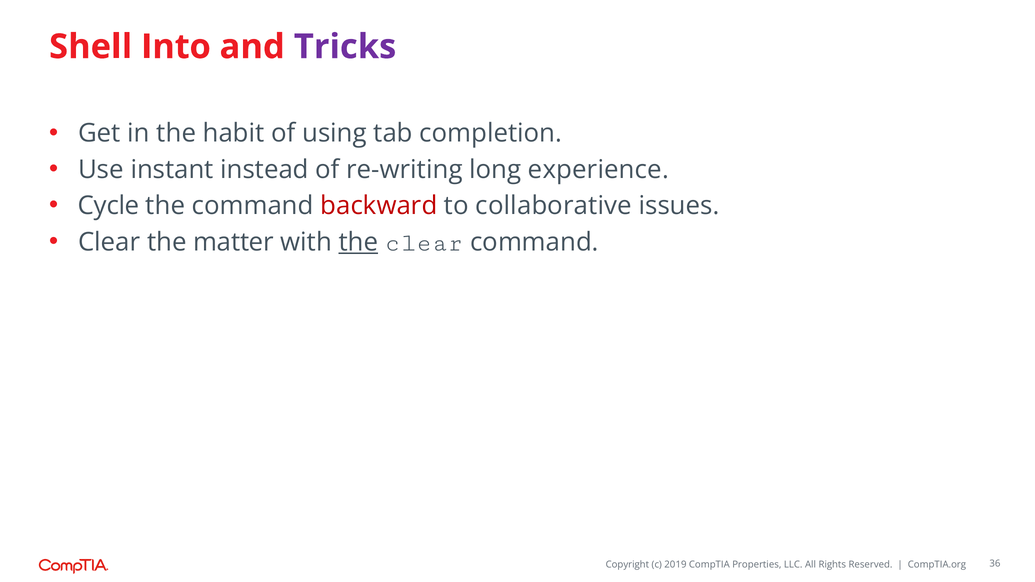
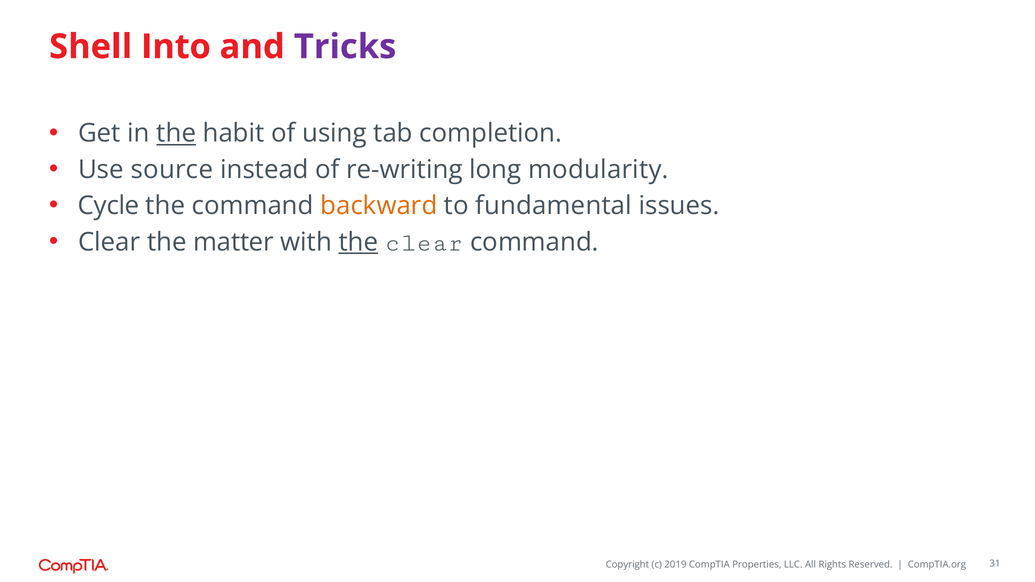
the underline: none -> present (176, 133)
instant: instant -> source (172, 170)
experience: experience -> modularity (598, 170)
backward colour: red -> orange (379, 206)
collaborative: collaborative -> fundamental (554, 206)
36: 36 -> 31 (995, 564)
